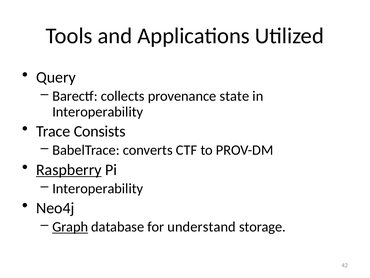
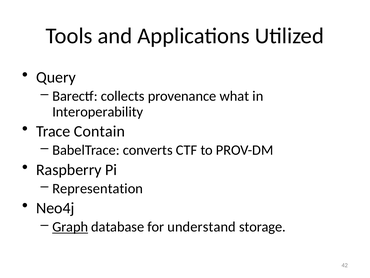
state: state -> what (234, 96)
Consists: Consists -> Contain (100, 131)
Raspberry underline: present -> none (69, 169)
Interoperability: Interoperability -> Representation (98, 188)
